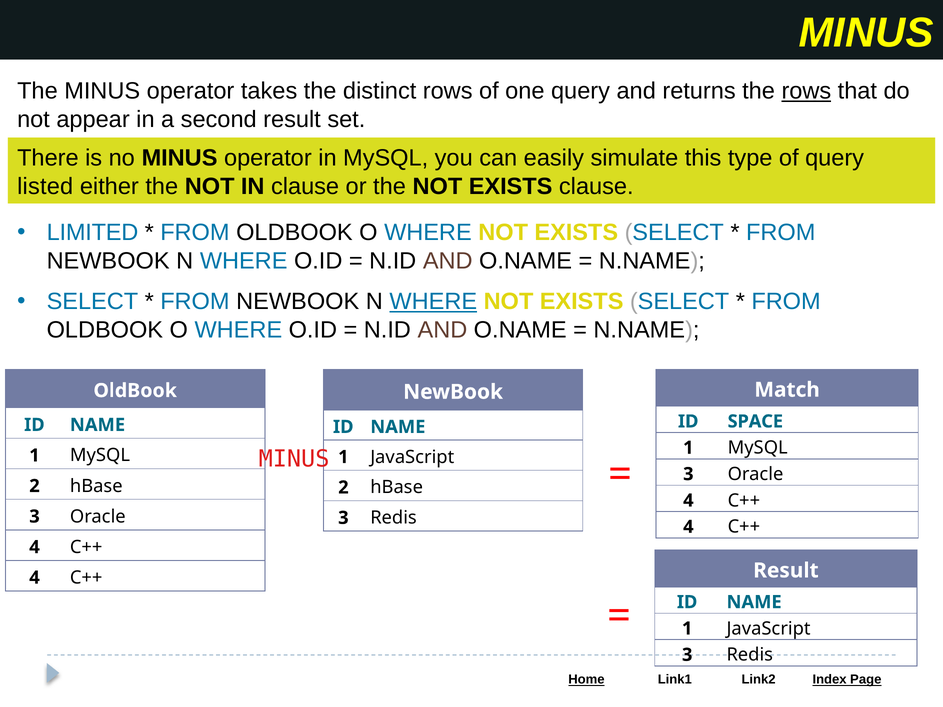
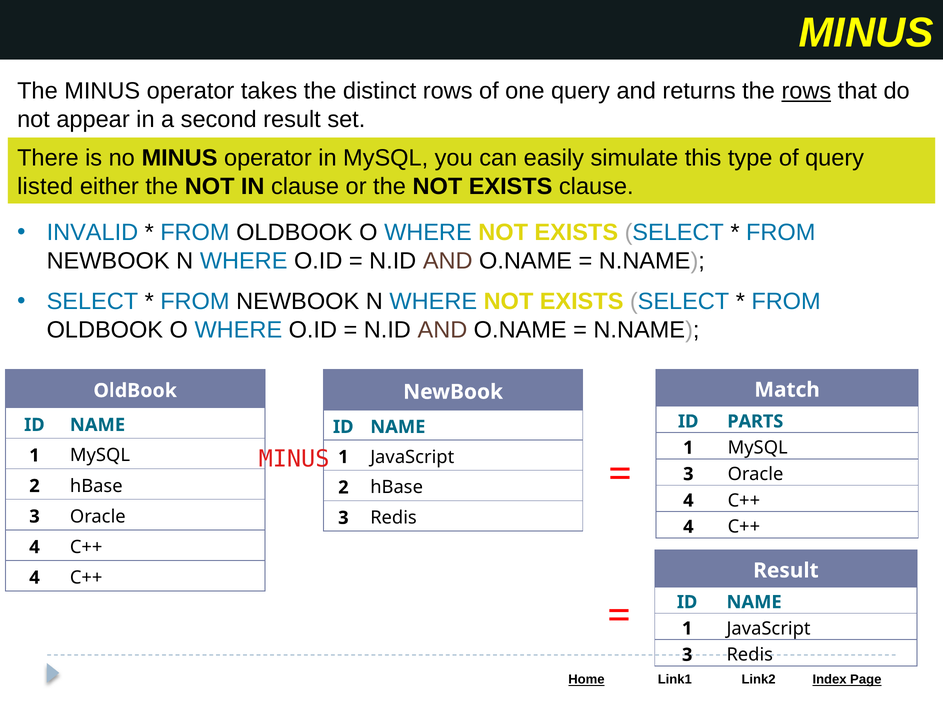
LIMITED: LIMITED -> INVALID (92, 233)
WHERE underline: present -> none (433, 302)
SPACE: SPACE -> PARTS (755, 422)
